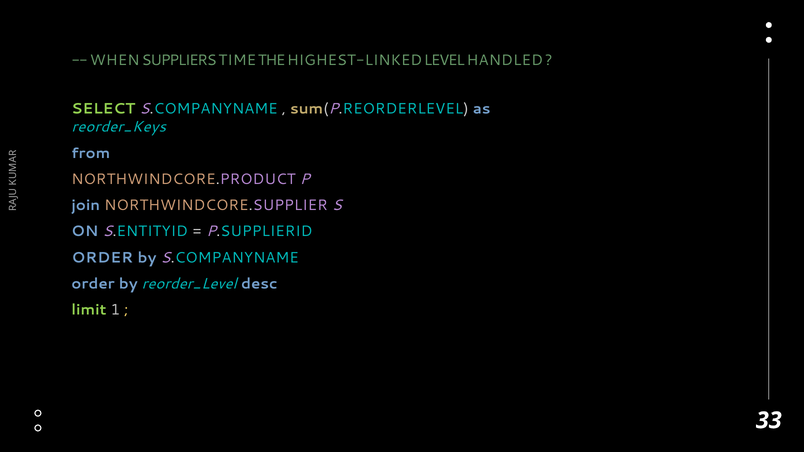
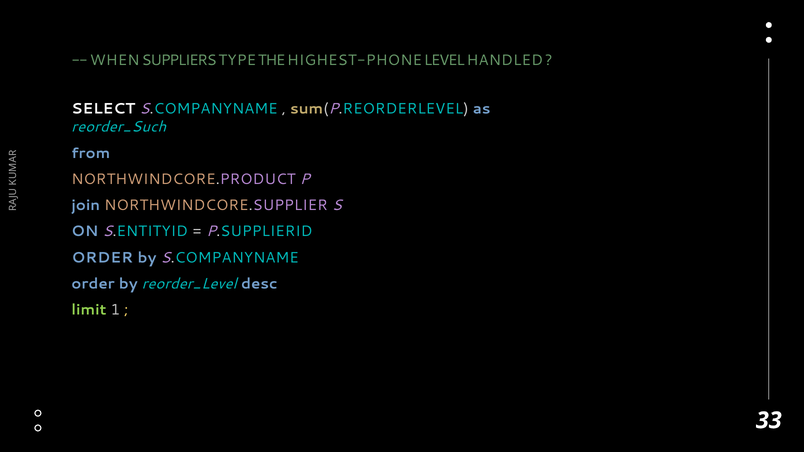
TIME: TIME -> TYPE (237, 60)
HIGHEST-LINKED: HIGHEST-LINKED -> HIGHEST-PHONE (355, 60)
SELECT colour: light green -> white (103, 109)
reorder_Keys: reorder_Keys -> reorder_Such (119, 127)
